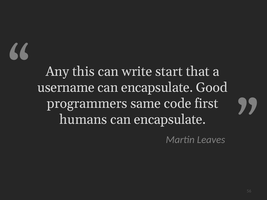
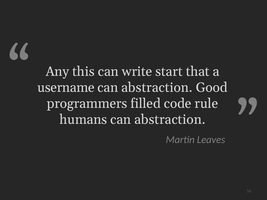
encapsulate: encapsulate -> abstraction (157, 88)
same: same -> filled (146, 104)
first: first -> rule (206, 104)
humans can encapsulate: encapsulate -> abstraction (170, 120)
